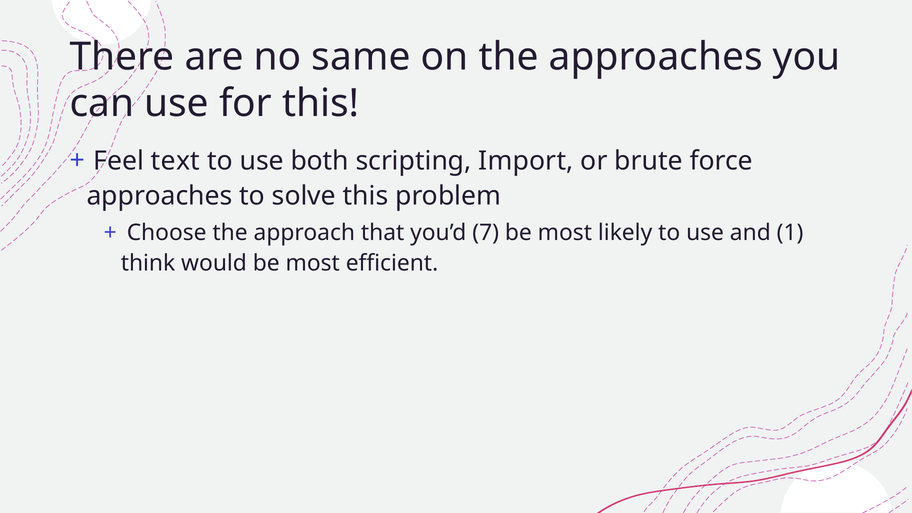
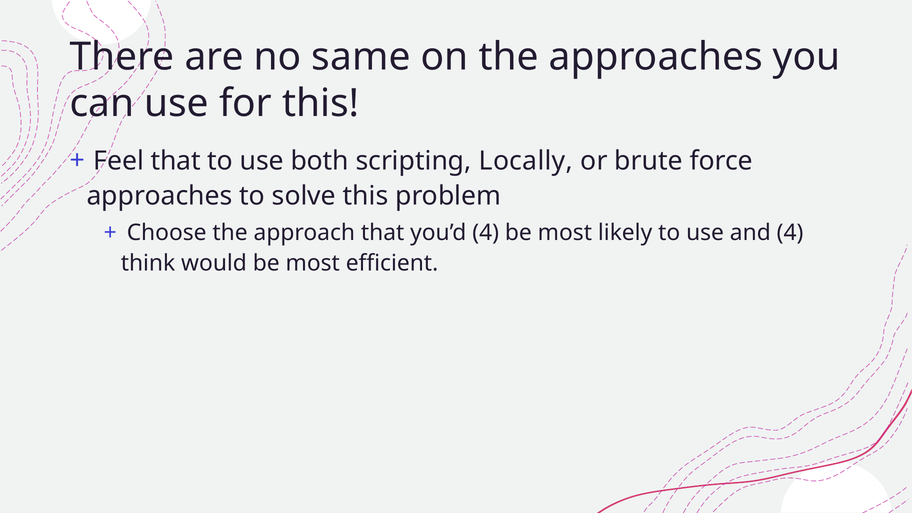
Feel text: text -> that (176, 161)
Import: Import -> Locally (526, 161)
you’d 7: 7 -> 4 (486, 233)
and 1: 1 -> 4 (790, 233)
